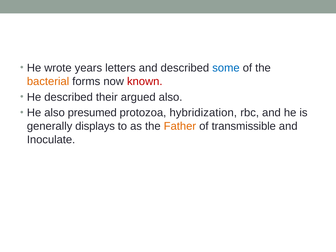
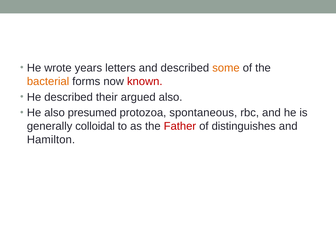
some colour: blue -> orange (226, 68)
hybridization: hybridization -> spontaneous (203, 113)
displays: displays -> colloidal (95, 126)
Father colour: orange -> red (180, 126)
transmissible: transmissible -> distinguishes (244, 126)
Inoculate: Inoculate -> Hamilton (51, 140)
